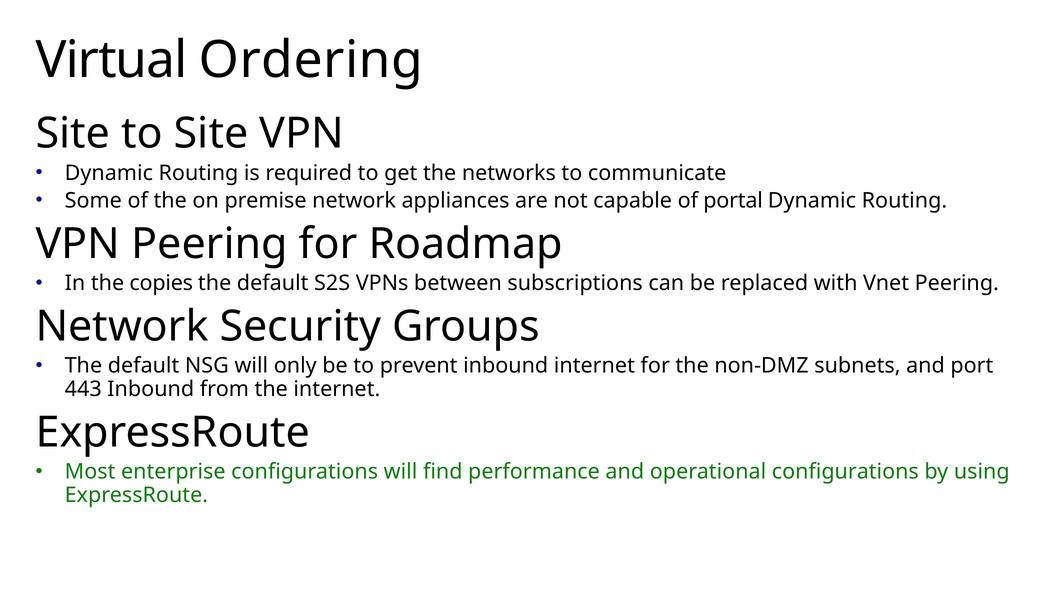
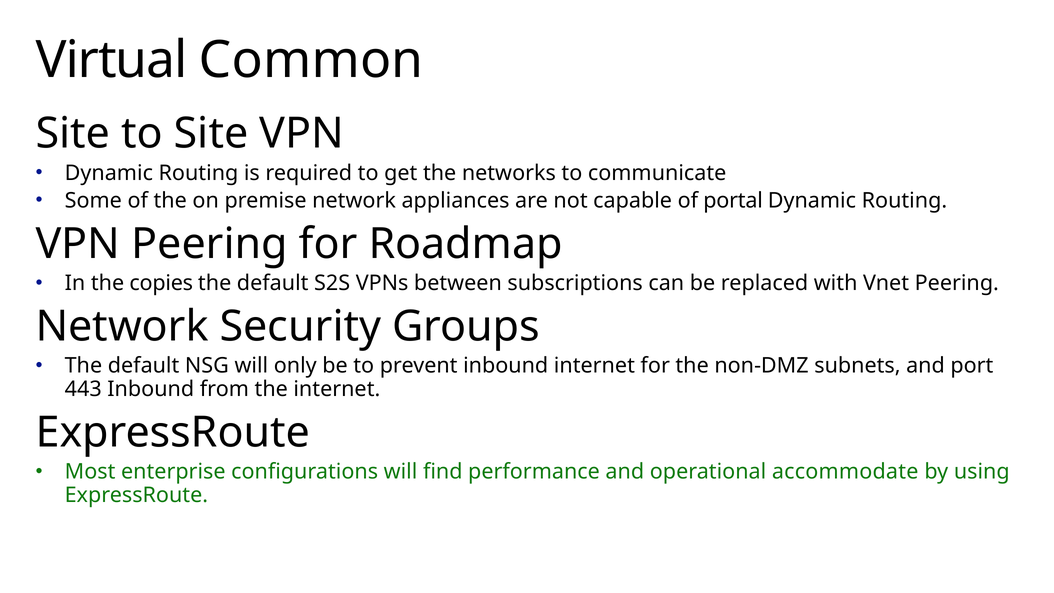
Ordering: Ordering -> Common (311, 60)
operational configurations: configurations -> accommodate (845, 472)
